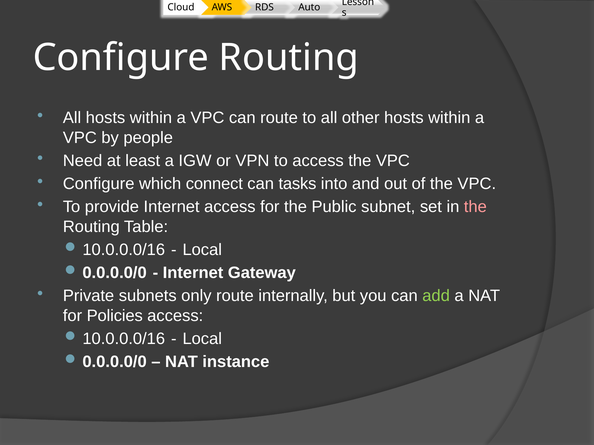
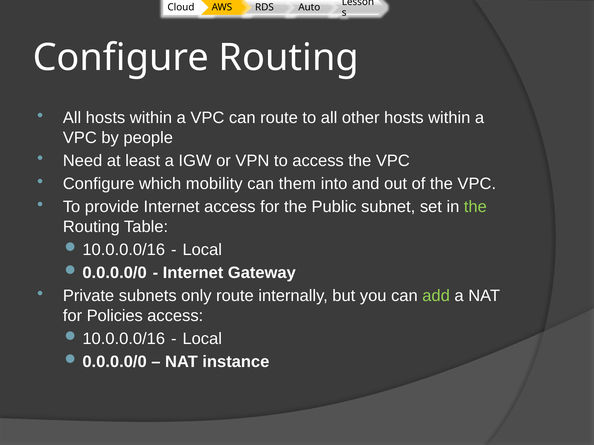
connect: connect -> mobility (214, 184)
tasks: tasks -> them (297, 184)
the colour: pink -> light green (475, 207)
